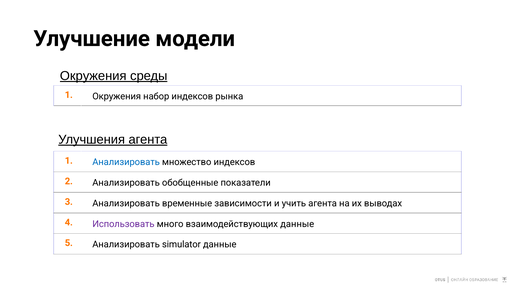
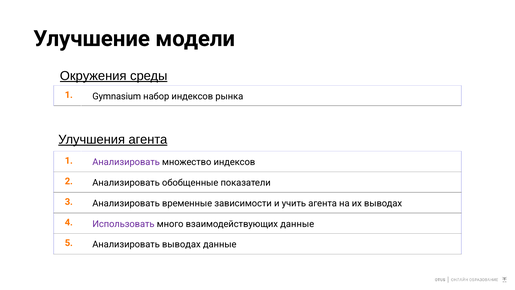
1 Окружения: Окружения -> Gymnasium (117, 96)
Анализировать colour: blue -> purple (126, 162)
Анализировать simulator: simulator -> выводах (181, 244)
